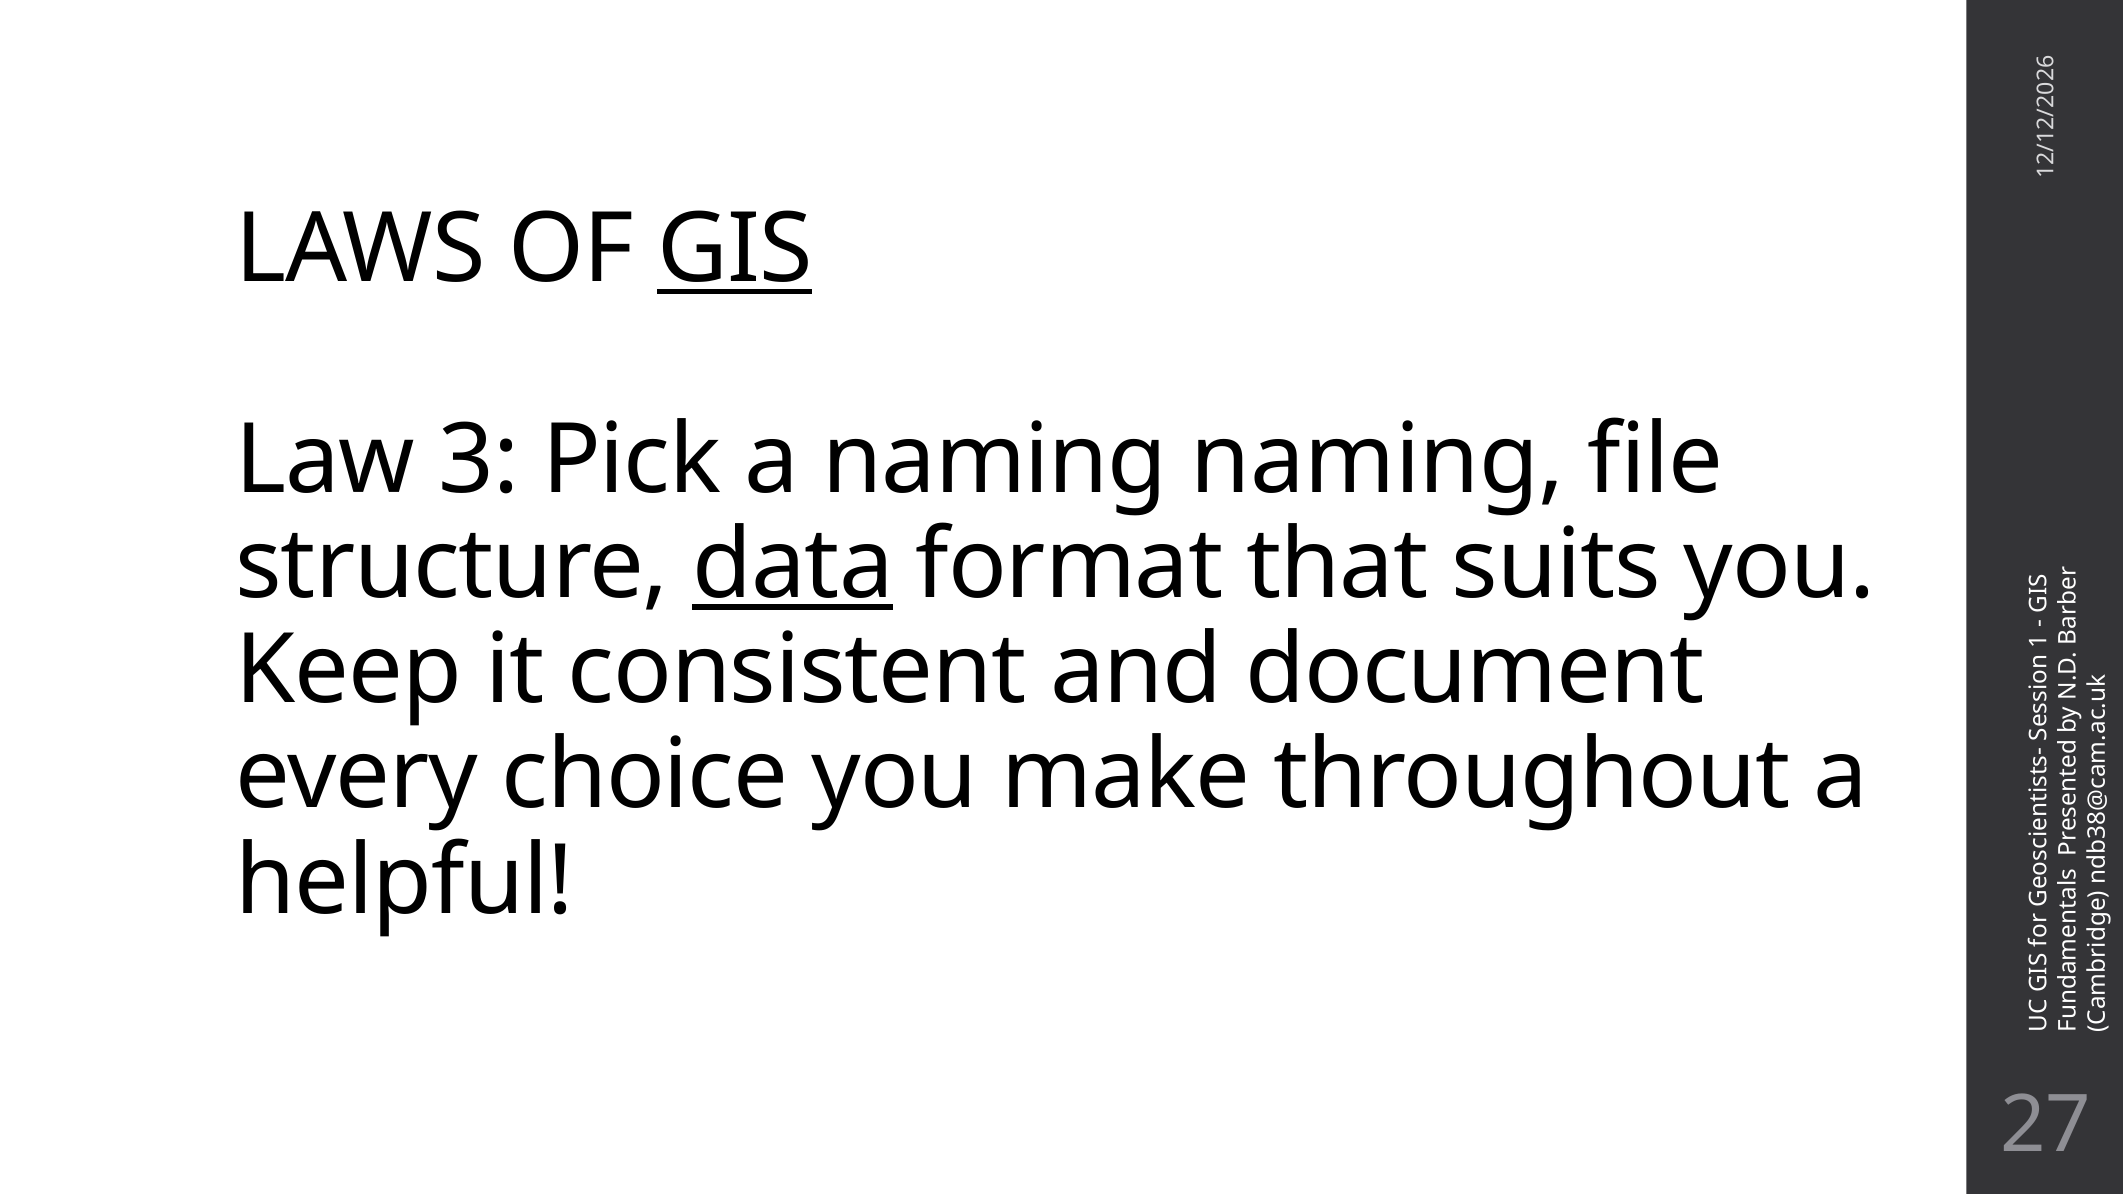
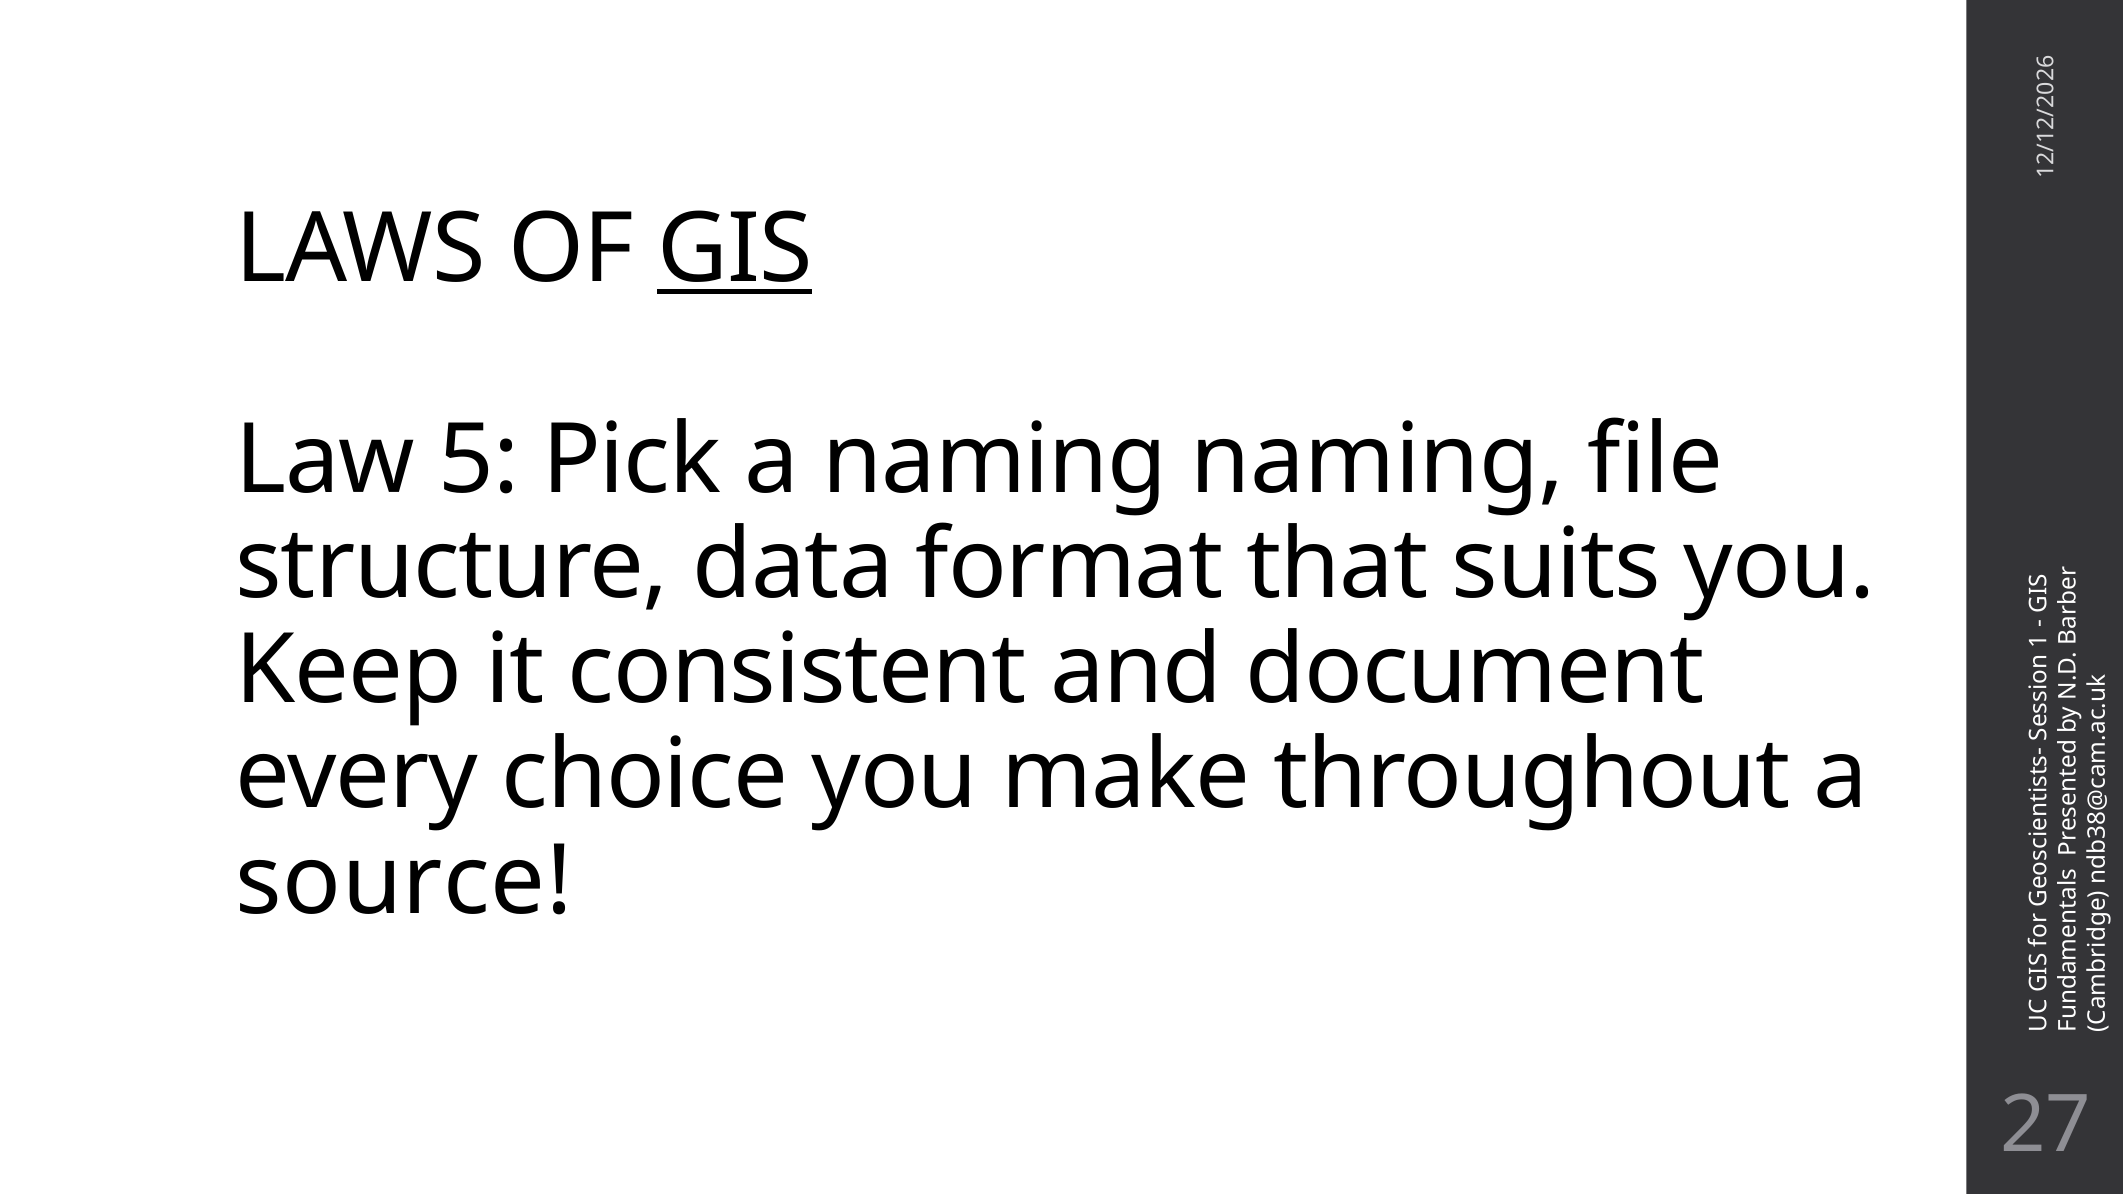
Law 3: 3 -> 5 (479, 460)
data underline: present -> none (793, 565)
helpful: helpful -> source (404, 881)
